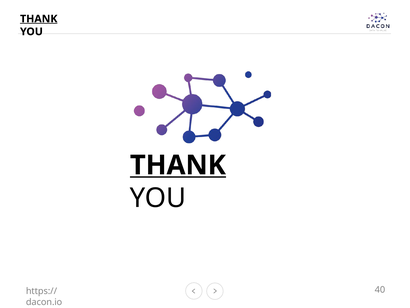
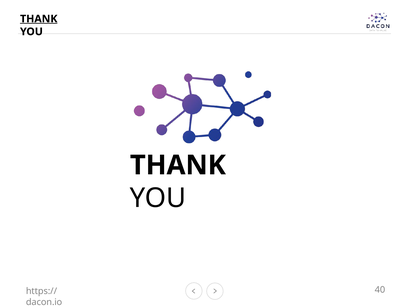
THANK underline: present -> none (178, 165)
